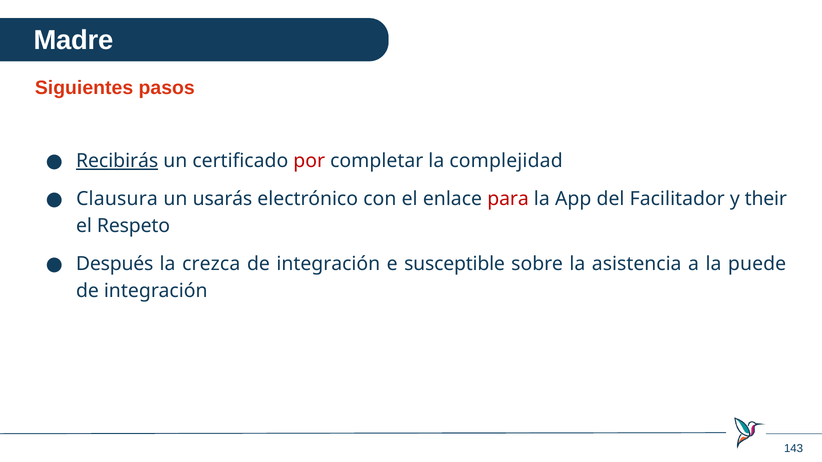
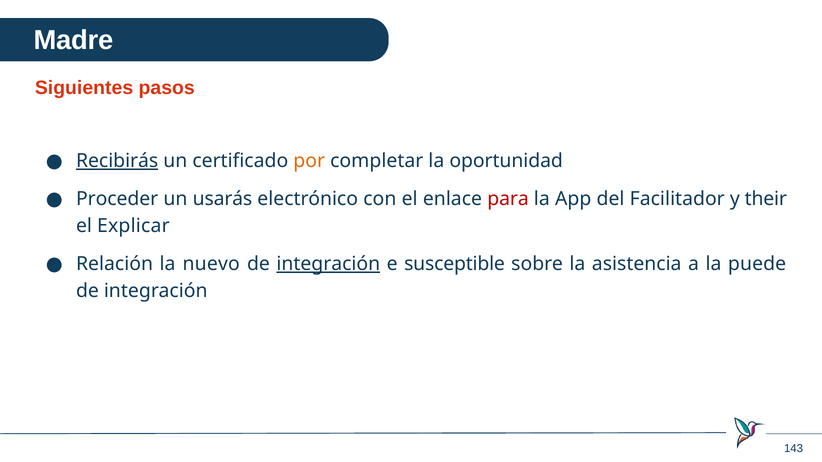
por colour: red -> orange (309, 161)
complejidad: complejidad -> oportunidad (506, 161)
Clausura: Clausura -> Proceder (117, 199)
Respeto: Respeto -> Explicar (133, 226)
Después: Después -> Relación (115, 264)
crezca: crezca -> nuevo (211, 264)
integración underline: none -> present (328, 264)
